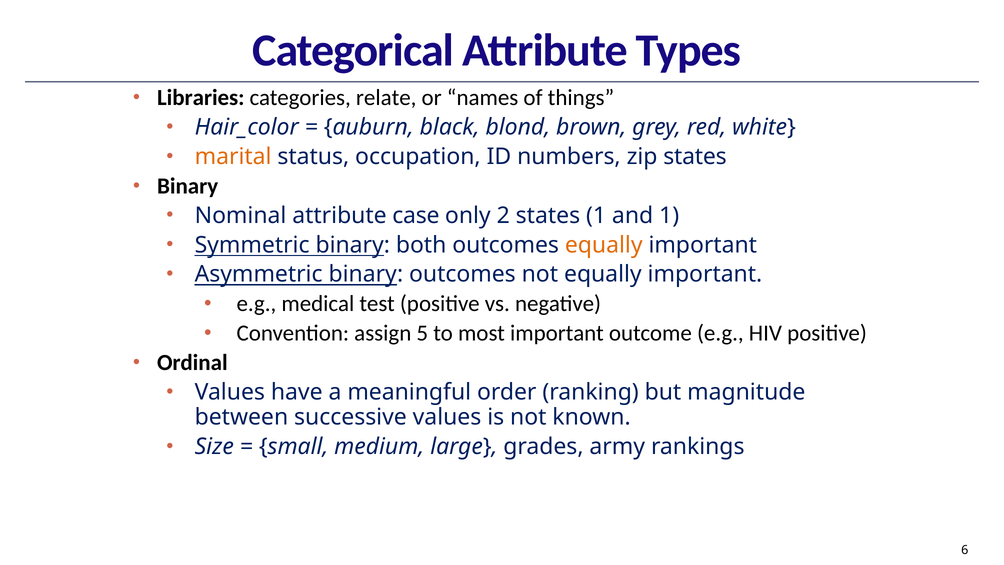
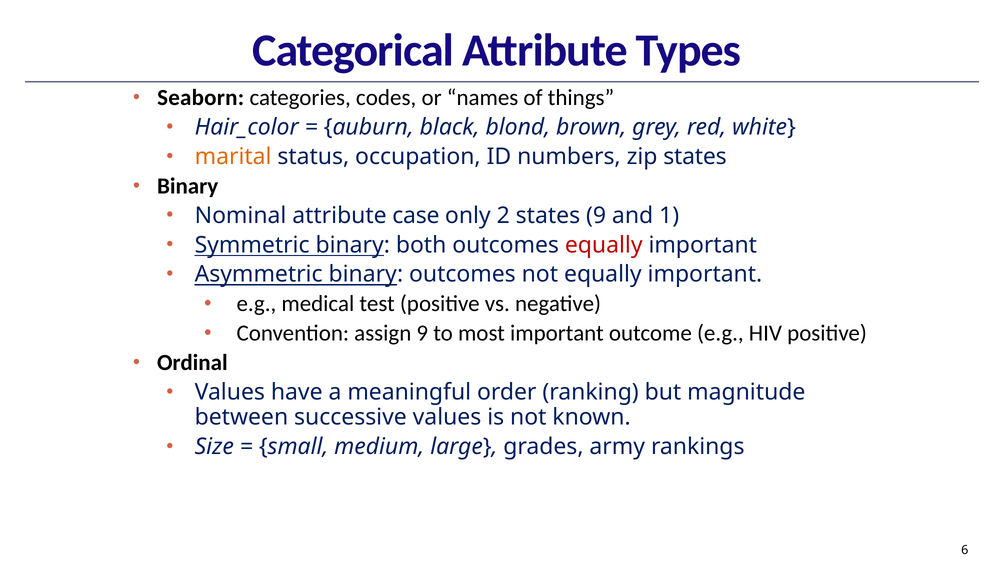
Libraries: Libraries -> Seaborn (201, 98)
relate: relate -> codes (386, 98)
states 1: 1 -> 9 (596, 215)
equally colour: orange -> red (604, 245)
assign 5: 5 -> 9 (422, 333)
